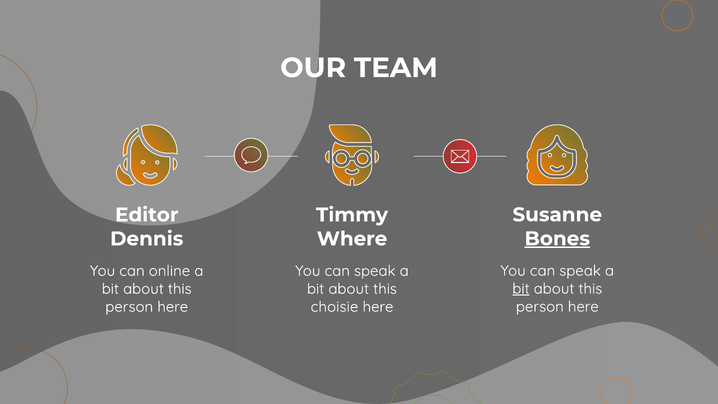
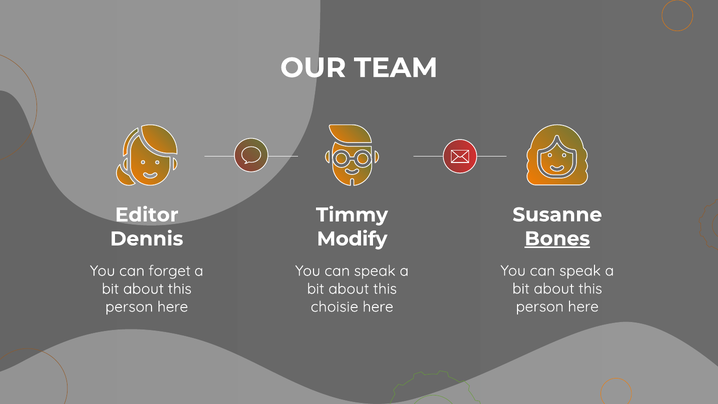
Where: Where -> Modify (352, 239)
online: online -> forget (170, 271)
bit underline: present -> none (521, 289)
